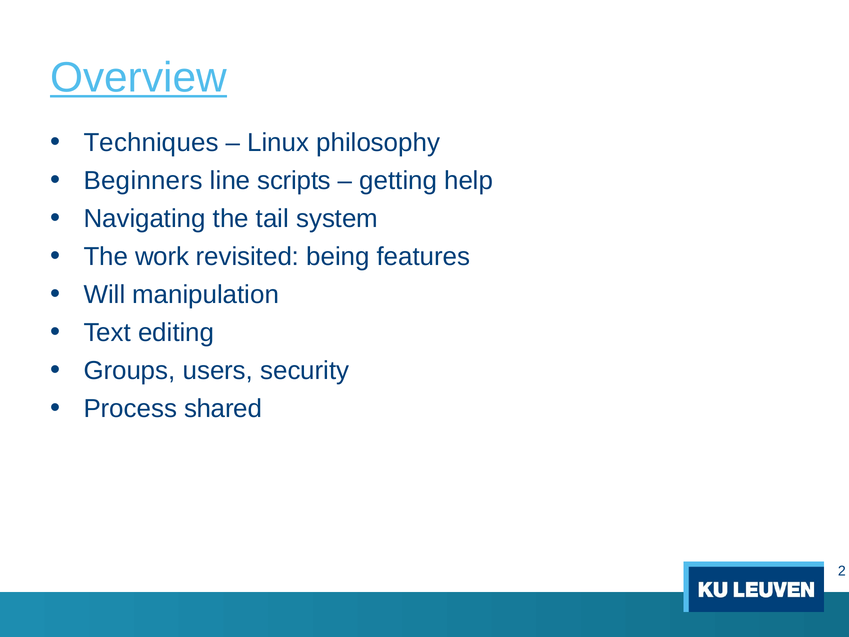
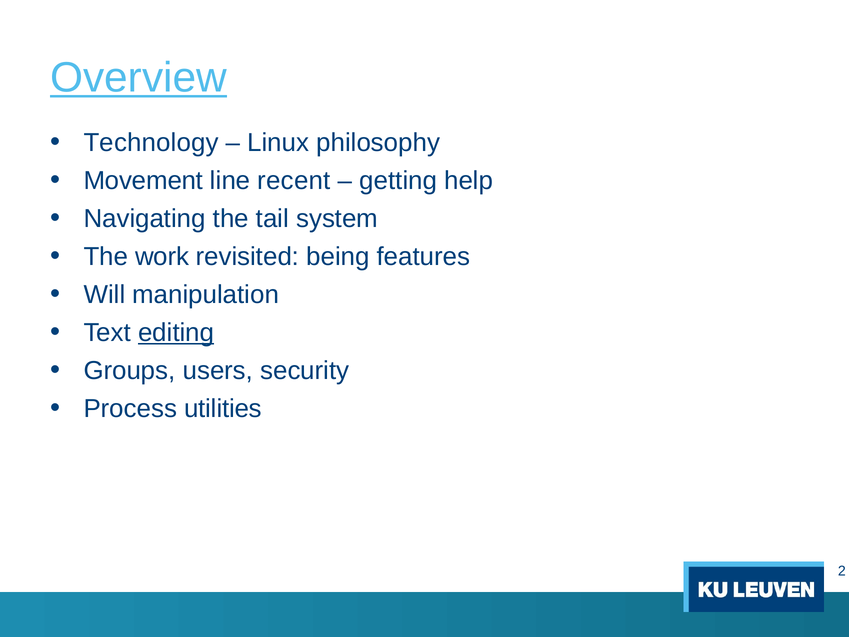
Techniques: Techniques -> Technology (151, 143)
Beginners: Beginners -> Movement (143, 181)
scripts: scripts -> recent (294, 181)
editing underline: none -> present (176, 333)
shared: shared -> utilities (223, 409)
